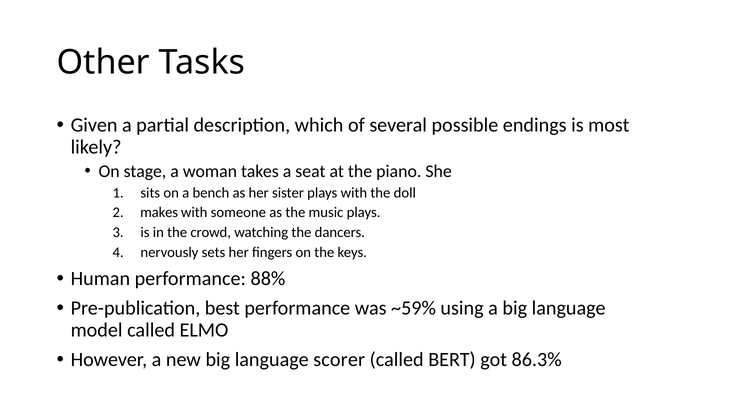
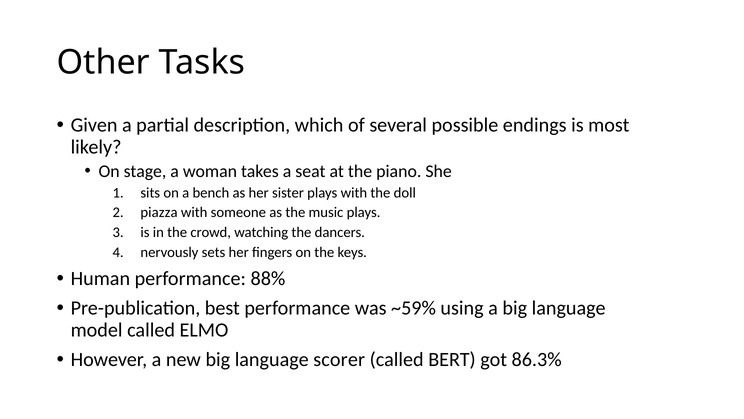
makes: makes -> piazza (159, 212)
